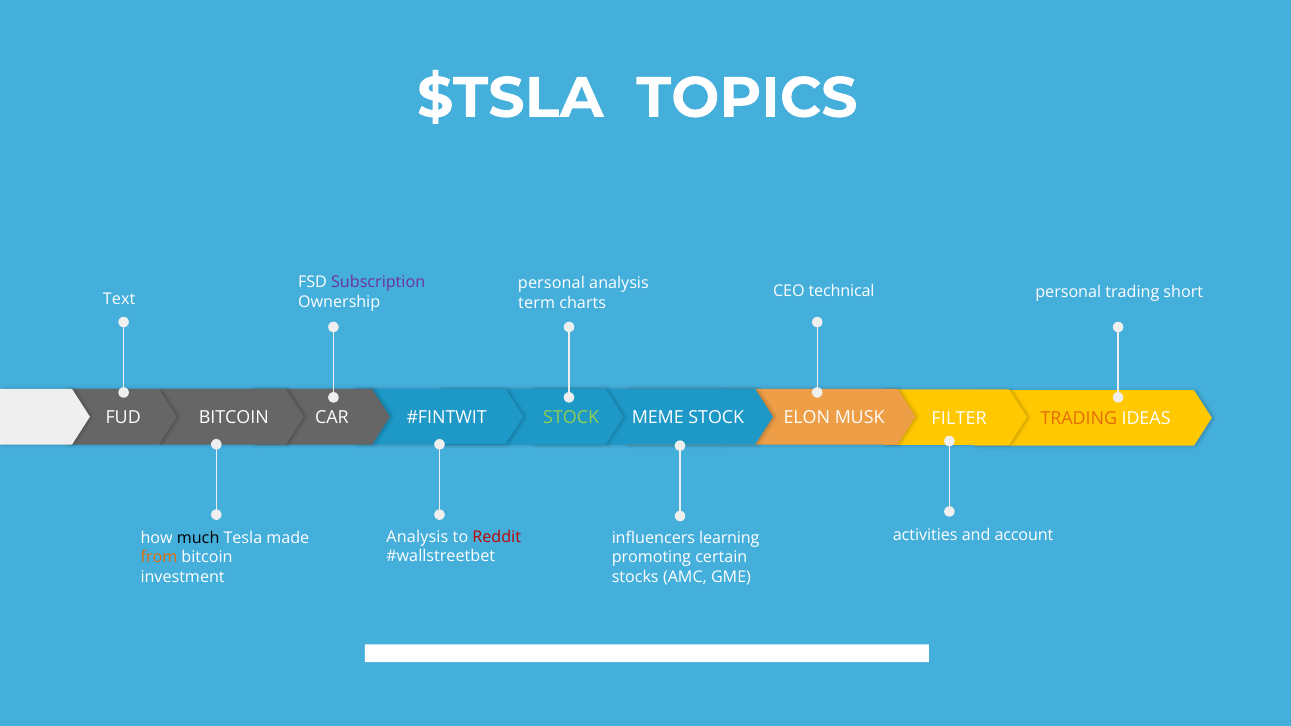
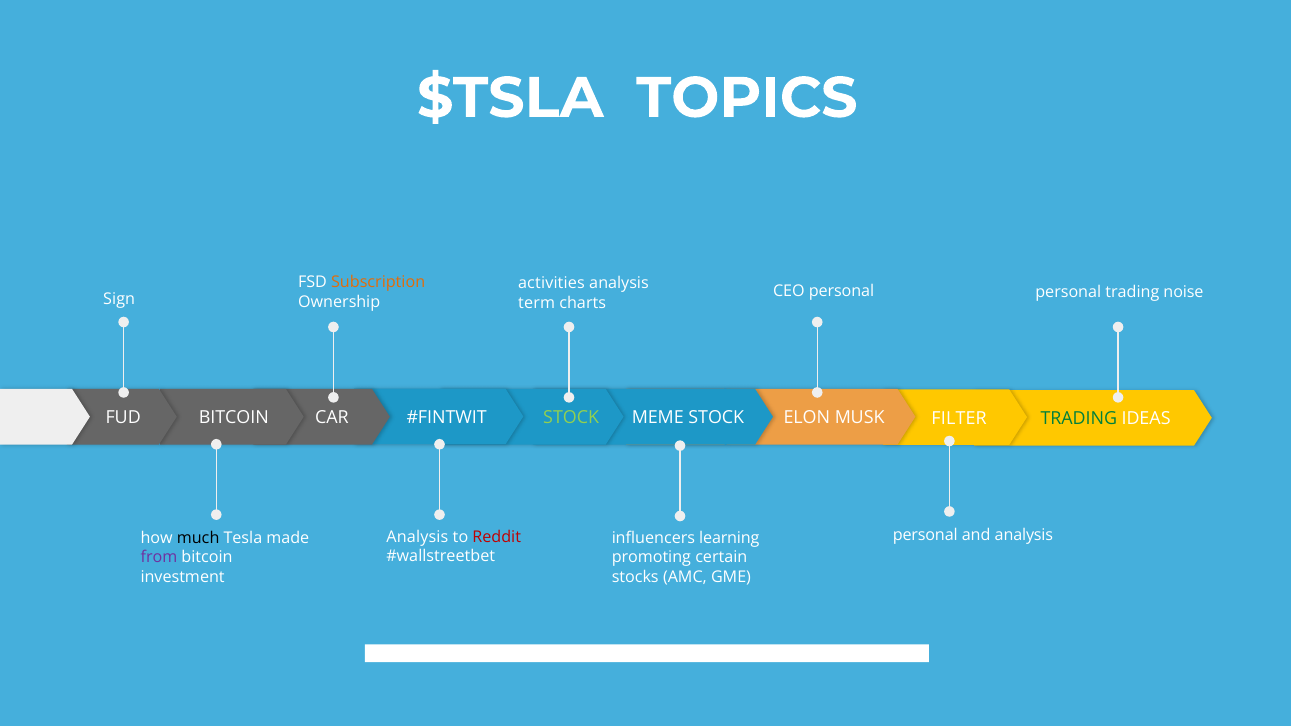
Subscription colour: purple -> orange (378, 283)
personal: personal -> activities (551, 284)
CEO technical: technical -> personal (841, 292)
short: short -> noise (1183, 292)
Text: Text -> Sign (119, 299)
TRADING colour: orange -> green (1079, 419)
activities: activities -> personal (925, 535)
and account: account -> analysis (1024, 535)
from colour: orange -> purple (159, 558)
